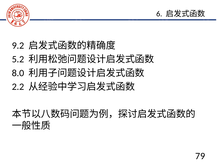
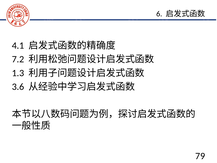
9.2: 9.2 -> 4.1 (18, 46)
5.2: 5.2 -> 7.2 (18, 59)
8.0: 8.0 -> 1.3 (18, 73)
2.2: 2.2 -> 3.6 (18, 87)
